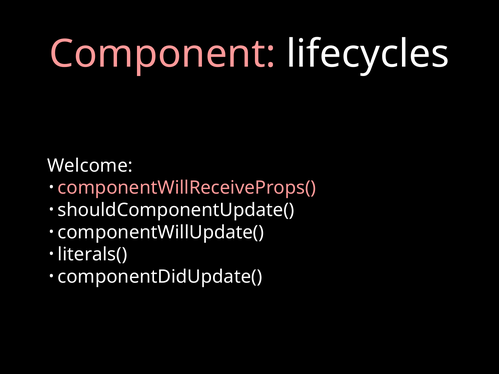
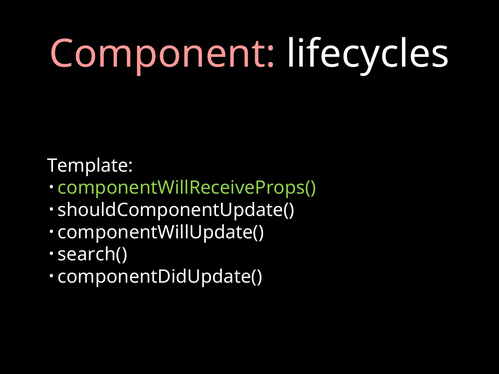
Welcome: Welcome -> Template (90, 166)
componentWillReceiveProps( colour: pink -> light green (187, 188)
literals(: literals( -> search( (92, 255)
